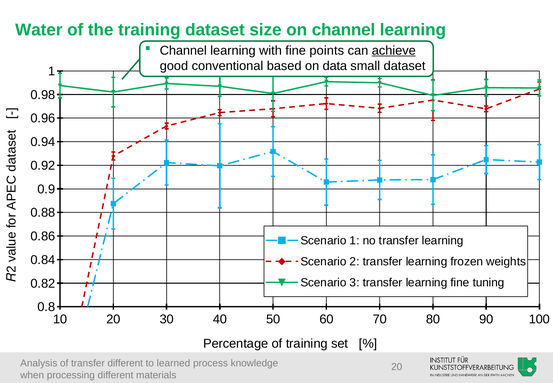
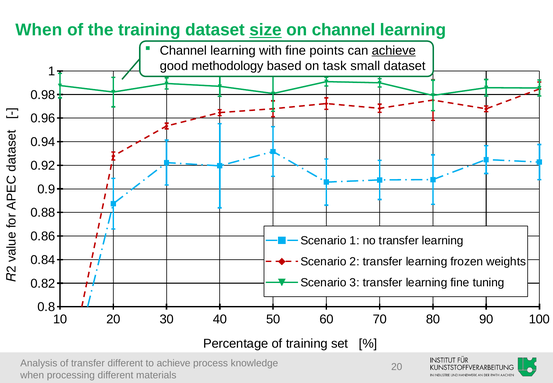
Water: Water -> When (39, 30)
size underline: none -> present (265, 30)
conventional: conventional -> methodology (228, 66)
data: data -> task (335, 66)
learned: learned -> achieve (174, 363)
